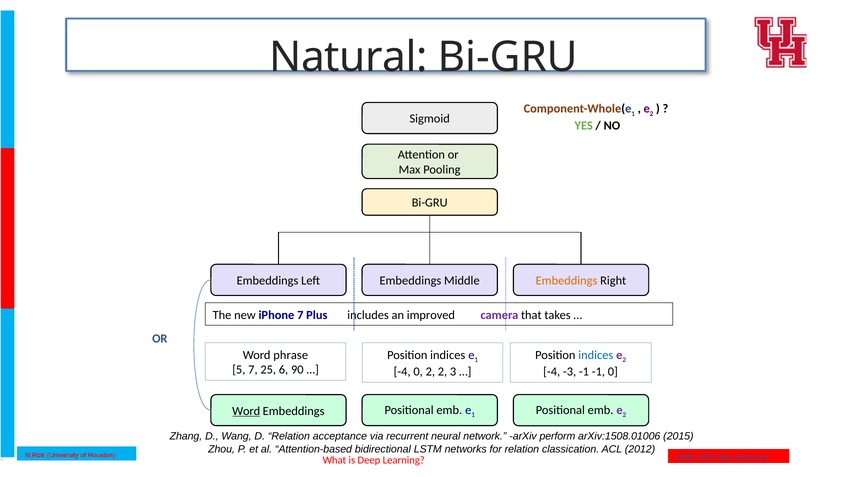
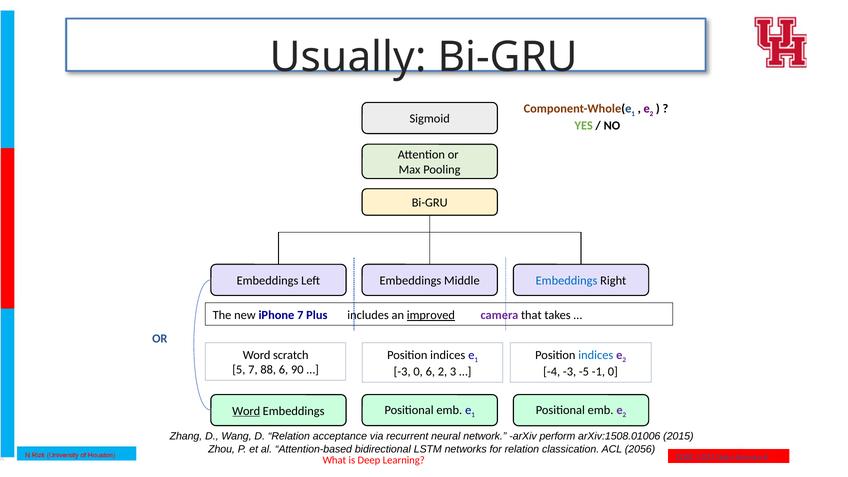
Natural: Natural -> Usually (348, 57)
Embeddings colour: orange -> blue (567, 281)
improved underline: none -> present (431, 315)
phrase: phrase -> scratch (291, 355)
25: 25 -> 88 (268, 370)
-4: -4 -> -3 (402, 372)
0 2: 2 -> 6 (430, 372)
-3 -1: -1 -> -5 (584, 372)
2012: 2012 -> 2056 (640, 449)
